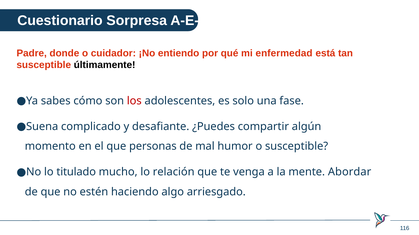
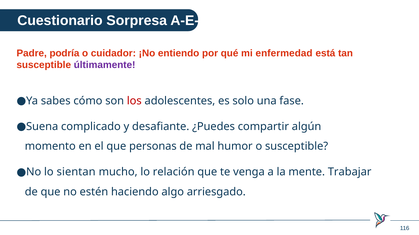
donde: donde -> podría (64, 53)
últimamente colour: black -> purple (105, 65)
titulado: titulado -> sientan (76, 172)
Abordar: Abordar -> Trabajar (350, 172)
